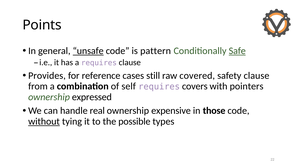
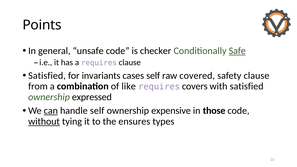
unsafe underline: present -> none (88, 51)
pattern: pattern -> checker (156, 51)
Provides: Provides -> Satisfied (47, 76)
reference: reference -> invariants (101, 76)
cases still: still -> self (153, 76)
self: self -> like (129, 86)
with pointers: pointers -> satisfied (247, 86)
can underline: none -> present (51, 111)
handle real: real -> self (97, 111)
possible: possible -> ensures (134, 121)
